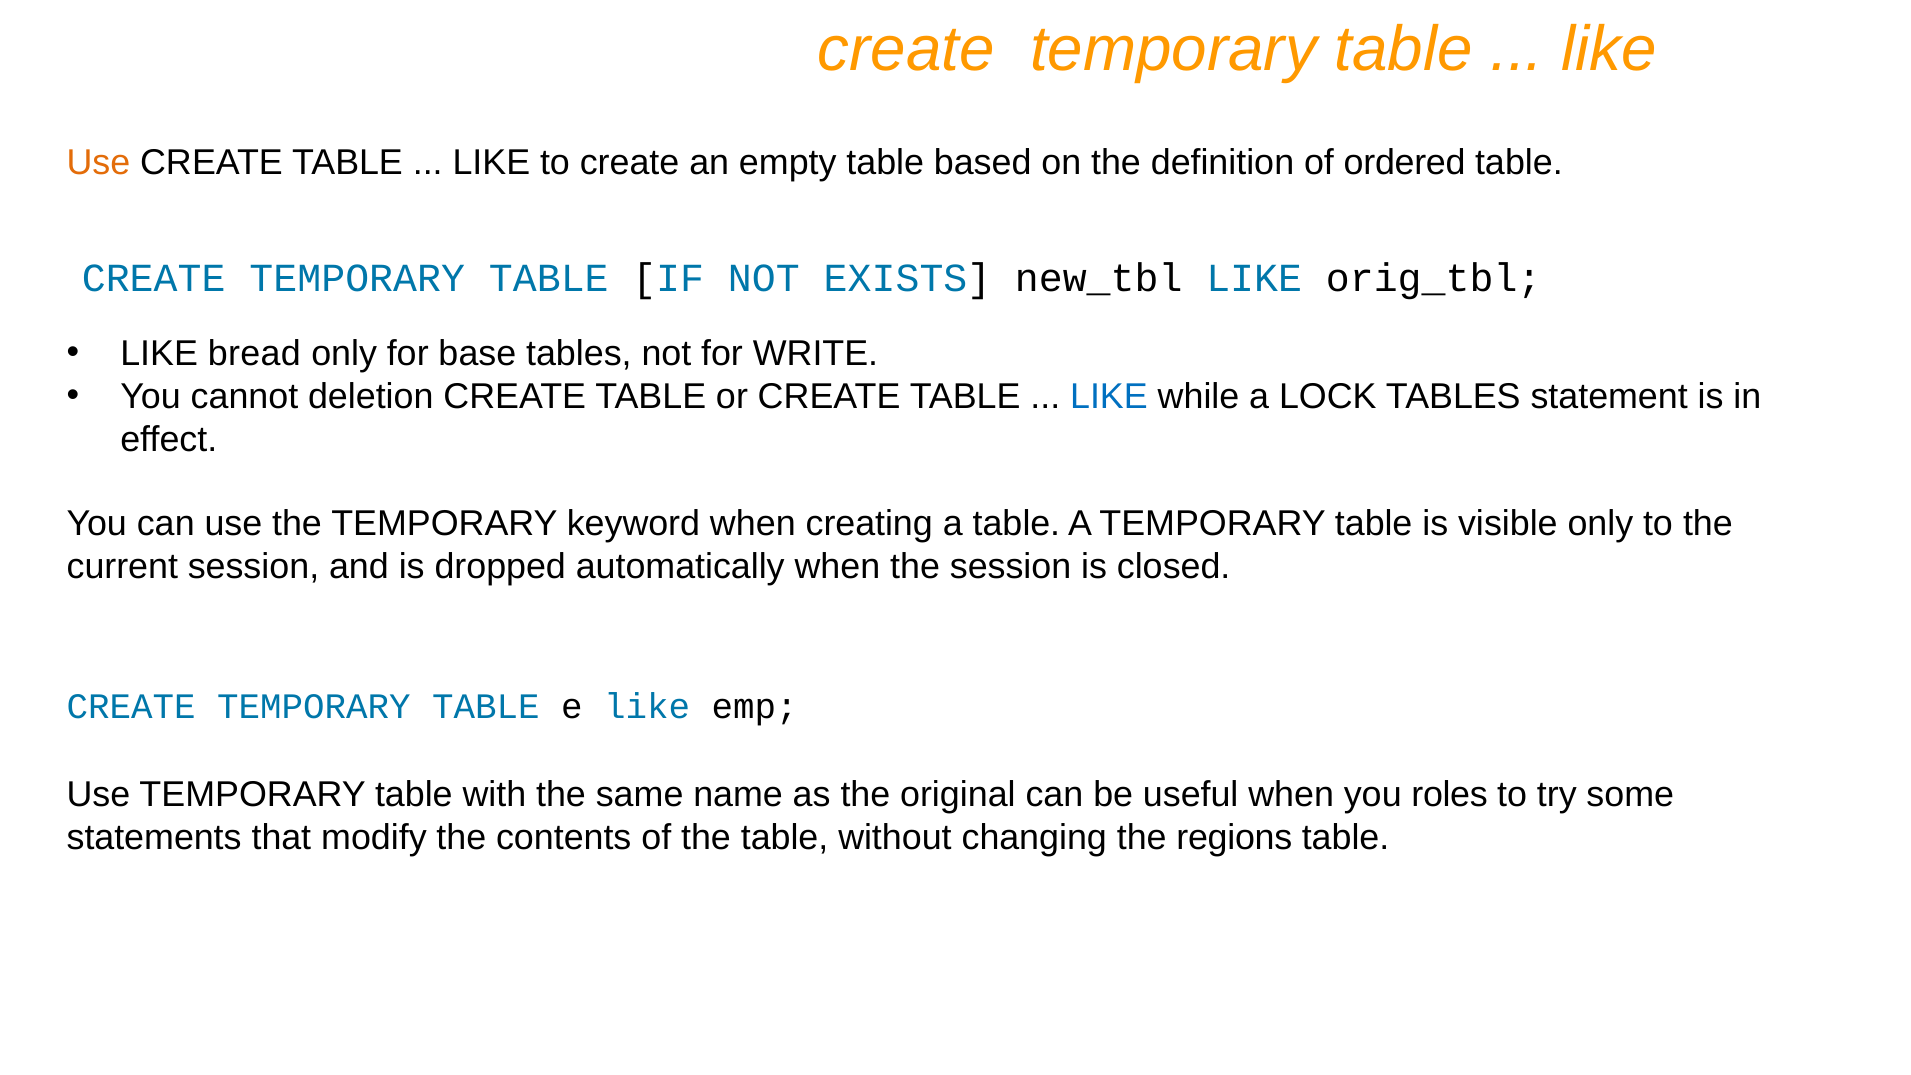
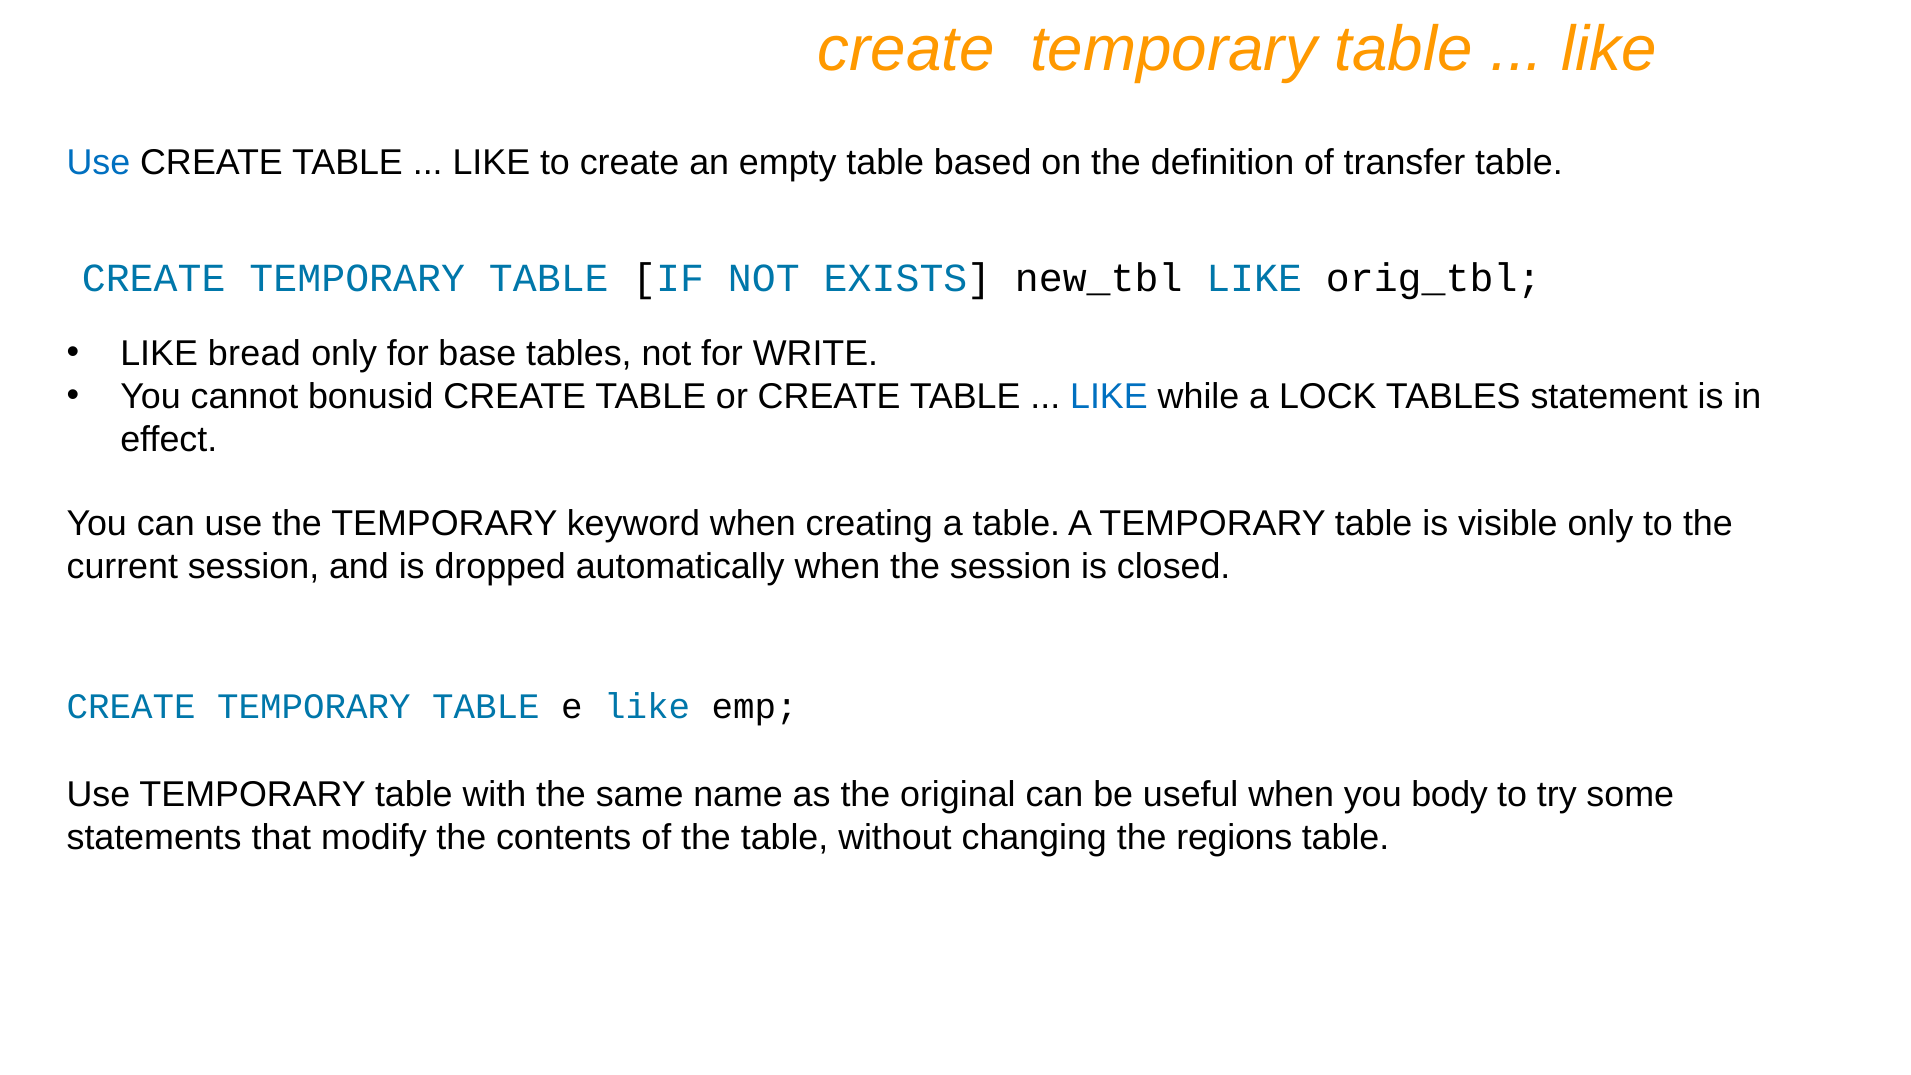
Use colour: orange -> blue (98, 162)
ordered: ordered -> transfer (1404, 162)
deletion: deletion -> bonusid (371, 396)
roles: roles -> body (1450, 794)
